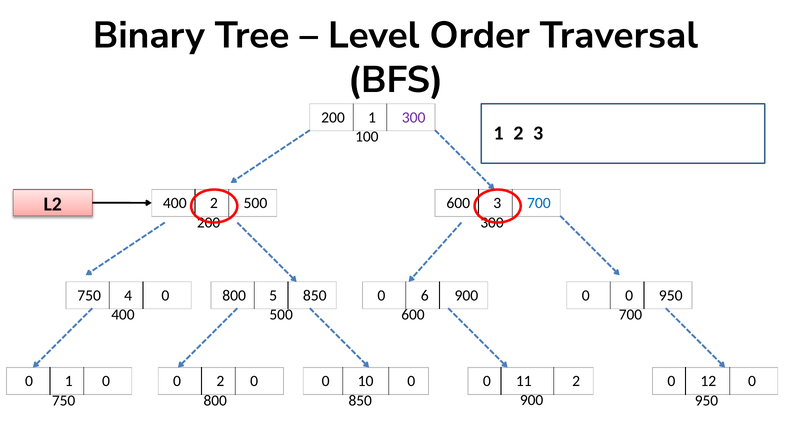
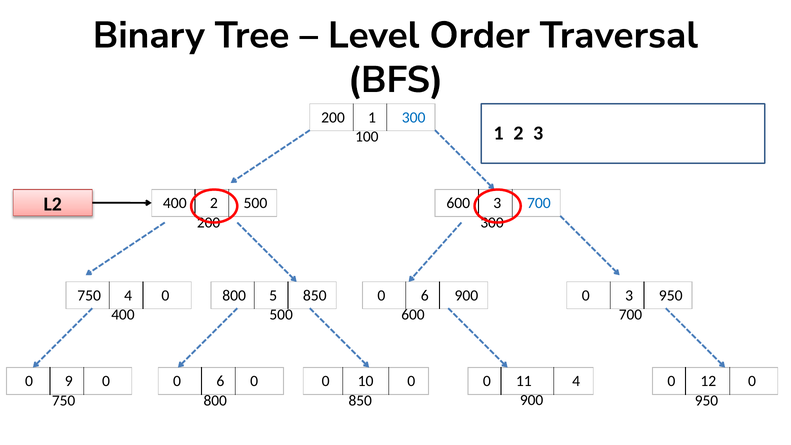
300 colour: purple -> blue (414, 117)
0: 0 -> 3 (629, 295)
0 1: 1 -> 9 (69, 381)
2: 2 -> 6 (220, 381)
11 2: 2 -> 4 (576, 381)
